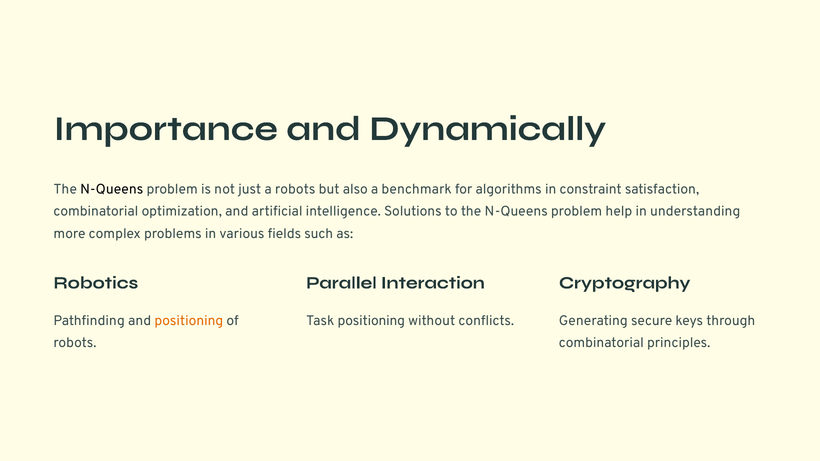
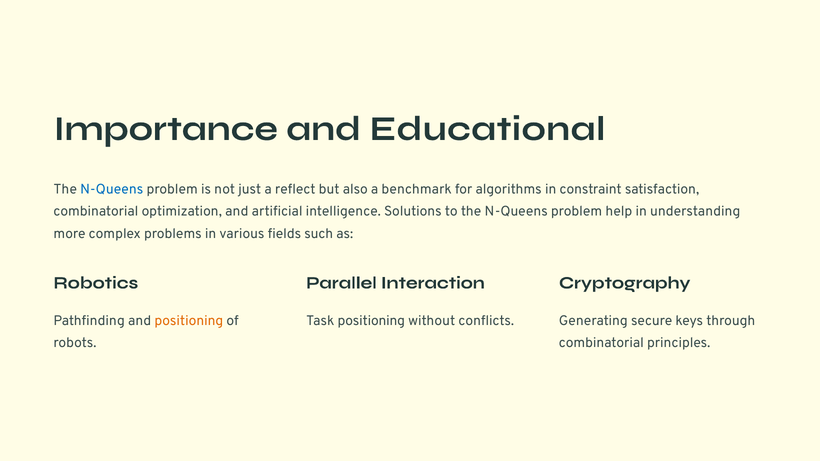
Dynamically: Dynamically -> Educational (487, 129)
N-Queens colour: black -> blue (112, 189)
a robots: robots -> reflect (295, 189)
